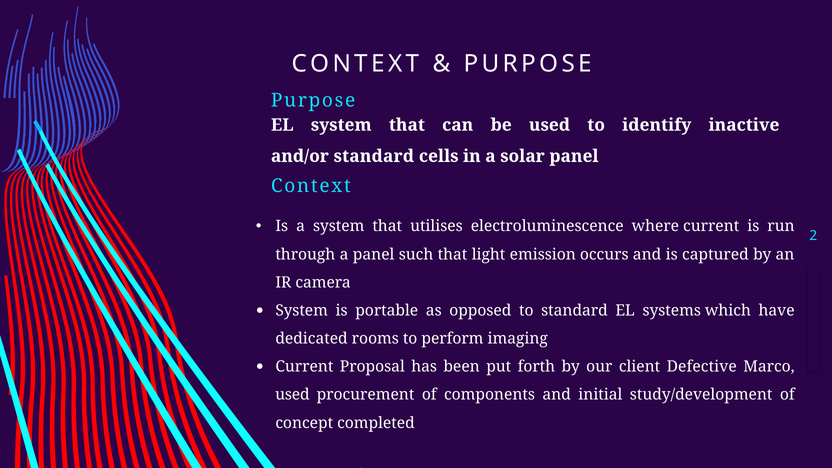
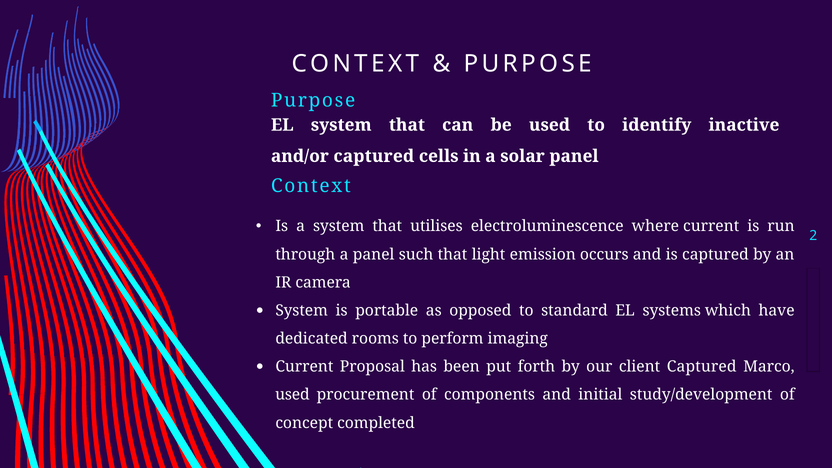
and/or standard: standard -> captured (374, 156)
client Defective: Defective -> Captured (702, 367)
